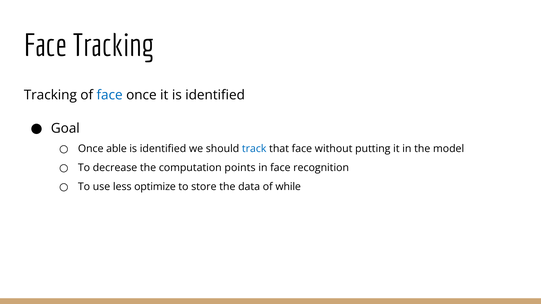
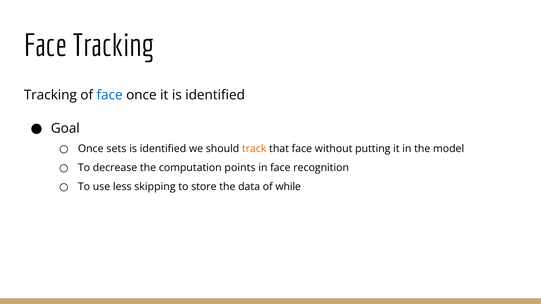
able: able -> sets (116, 149)
track colour: blue -> orange (254, 149)
optimize: optimize -> skipping (155, 187)
